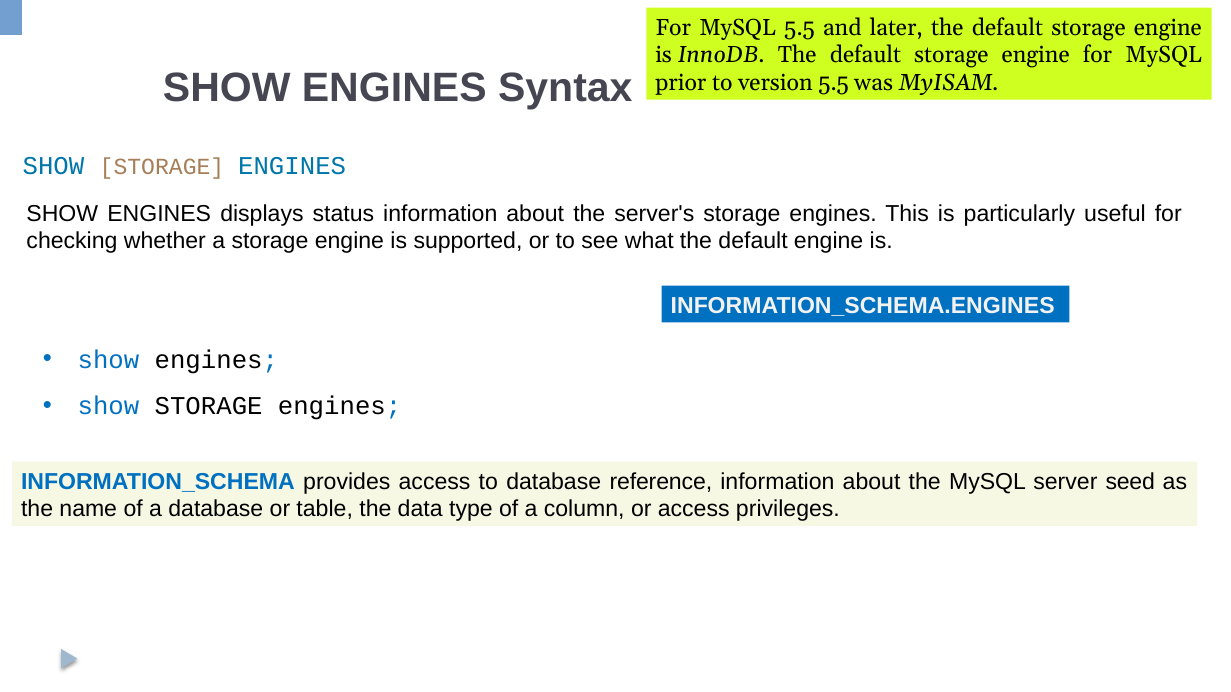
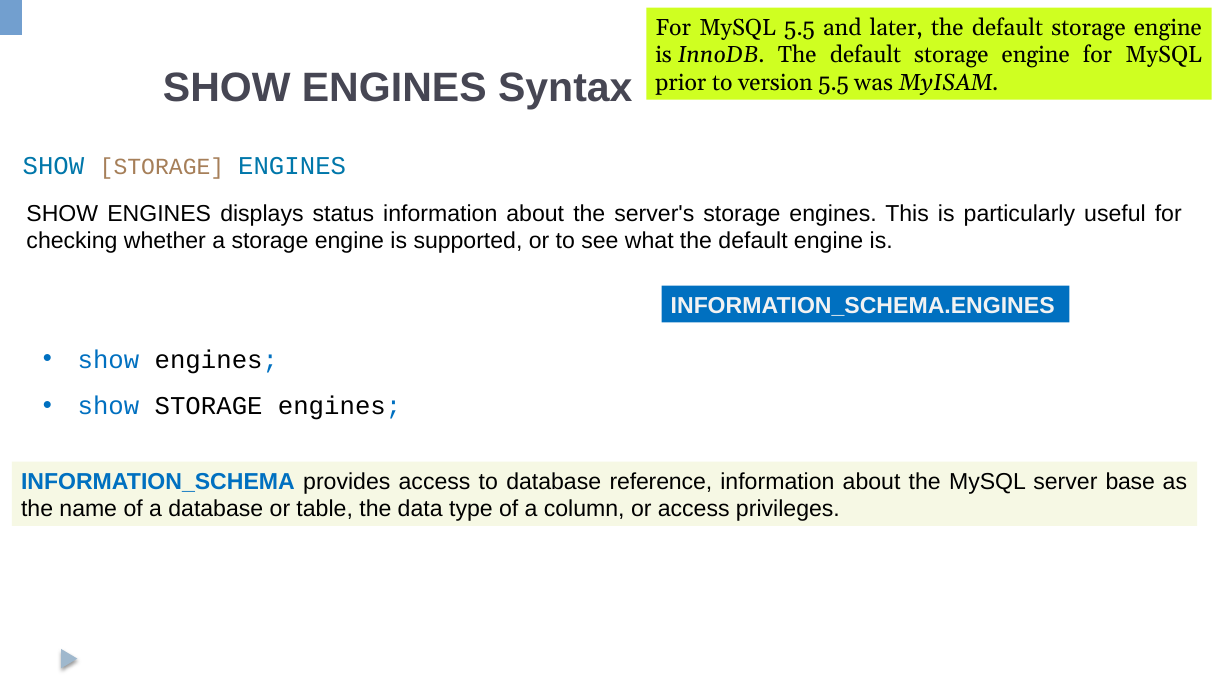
seed: seed -> base (1130, 482)
